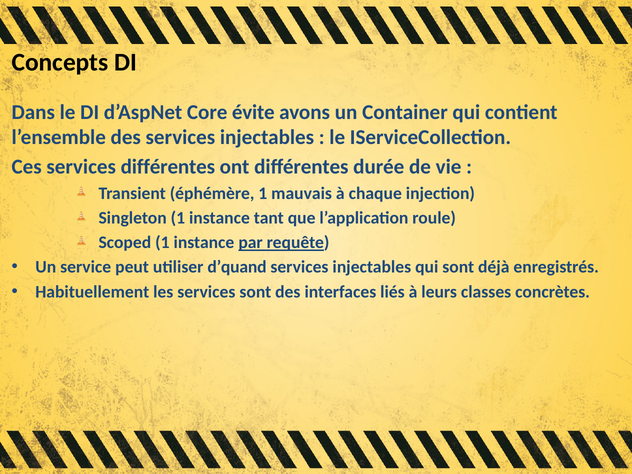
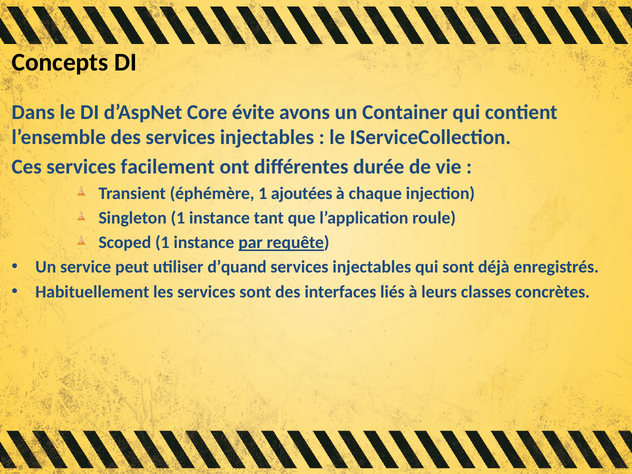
services différentes: différentes -> facilement (168, 167)
mauvais: mauvais -> ajoutées (302, 193)
